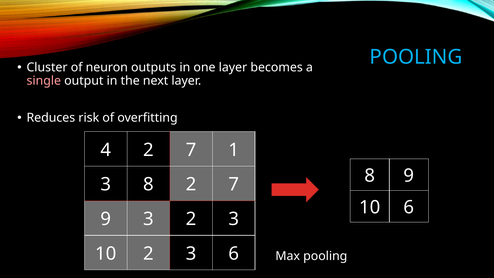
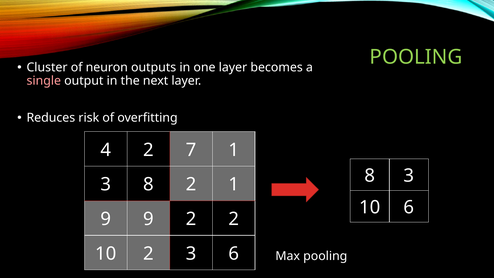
POOLING colour: light blue -> light green (416, 57)
8 9: 9 -> 3 (409, 176)
8 2 7: 7 -> 1 (234, 184)
9 3: 3 -> 9 (149, 219)
3: 3 -> 2 (234, 219)
